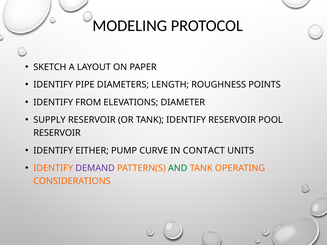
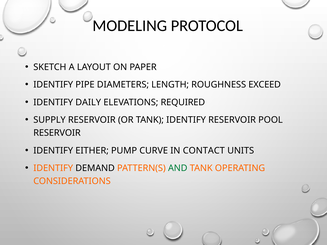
POINTS: POINTS -> EXCEED (265, 85)
FROM: FROM -> DAILY (88, 102)
DIAMETER: DIAMETER -> REQUIRED (183, 102)
DEMAND colour: purple -> black (95, 168)
